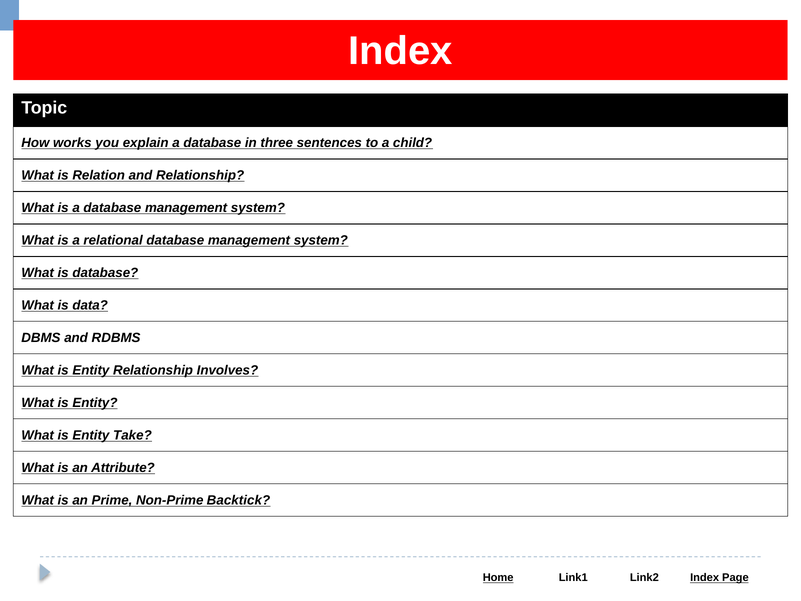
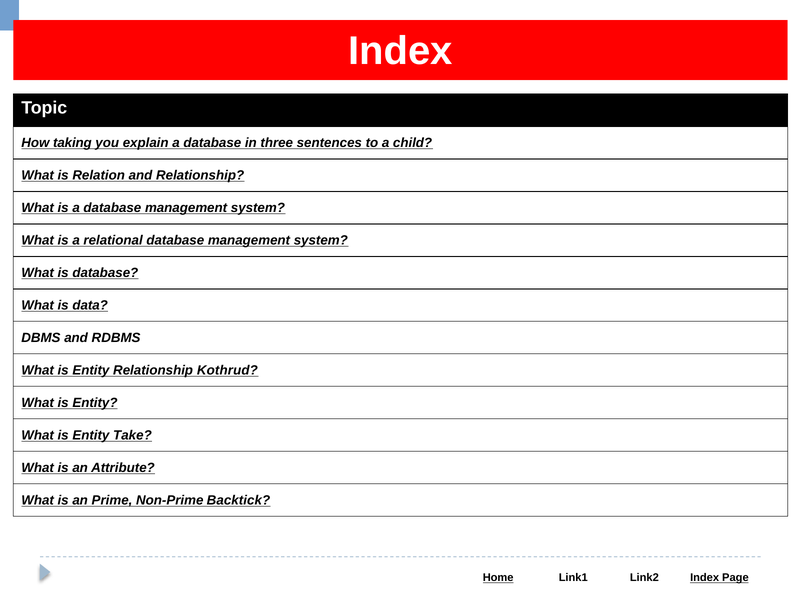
works: works -> taking (72, 143)
Involves: Involves -> Kothrud (227, 370)
